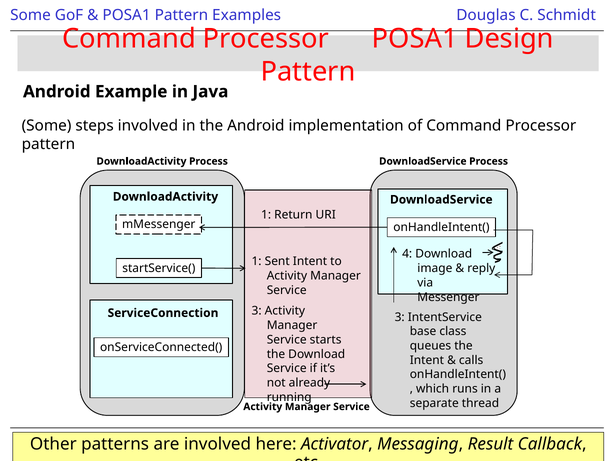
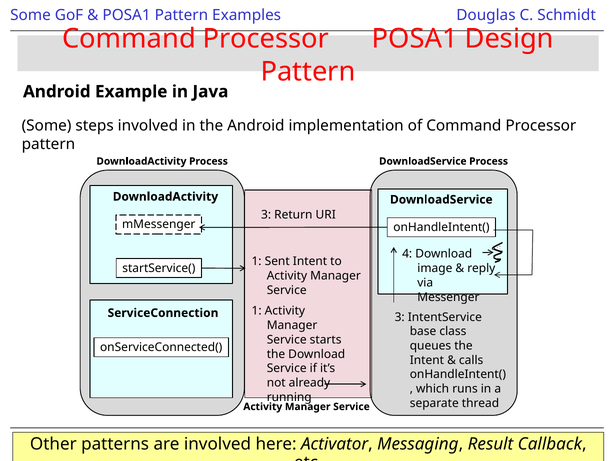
1: 1 -> 3 (266, 214)
3: 3 -> 1 (257, 311)
